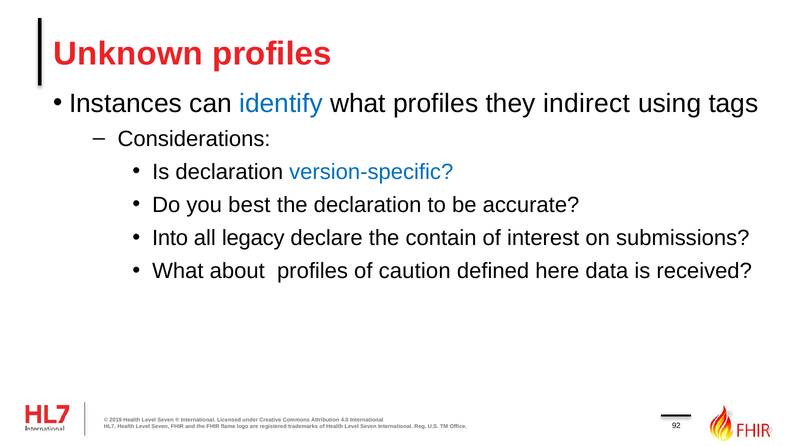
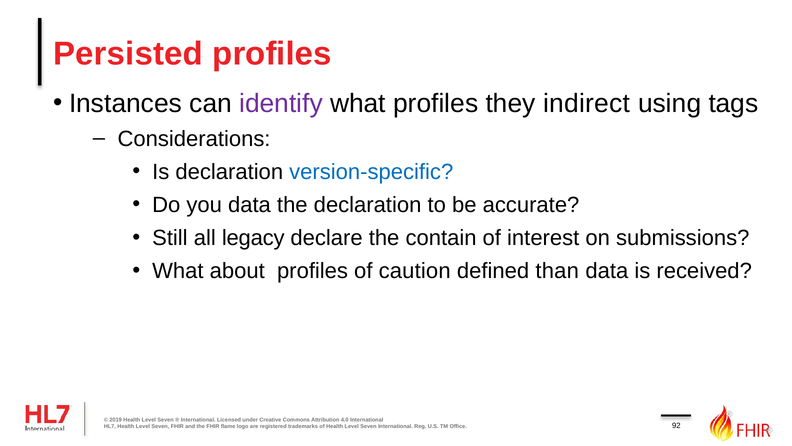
Unknown: Unknown -> Persisted (128, 54)
identify colour: blue -> purple (281, 103)
you best: best -> data (249, 205)
Into: Into -> Still (170, 238)
here: here -> than (557, 271)
